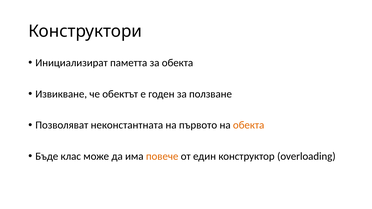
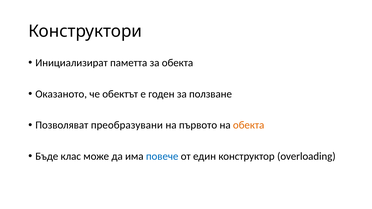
Извикване: Извикване -> Оказаното (61, 94)
неконстантната: неконстантната -> преобразувани (127, 125)
повече colour: orange -> blue (162, 156)
